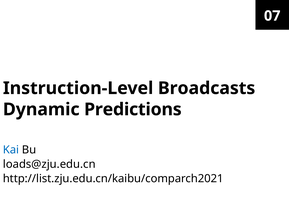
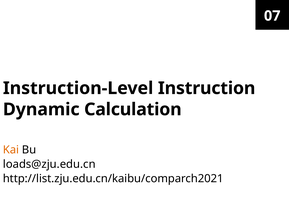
Broadcasts: Broadcasts -> Instruction (207, 88)
Predictions: Predictions -> Calculation (133, 109)
Kai colour: blue -> orange (11, 150)
